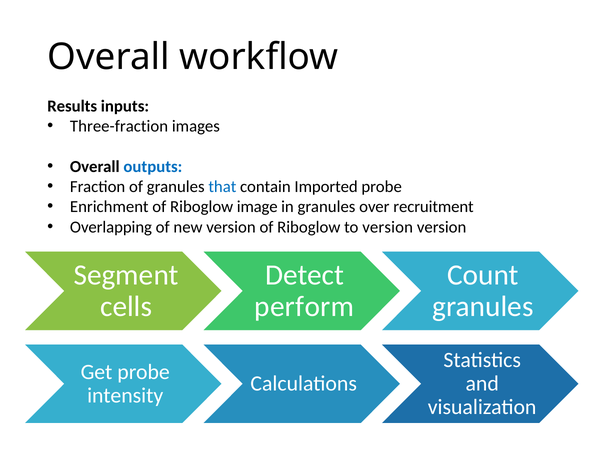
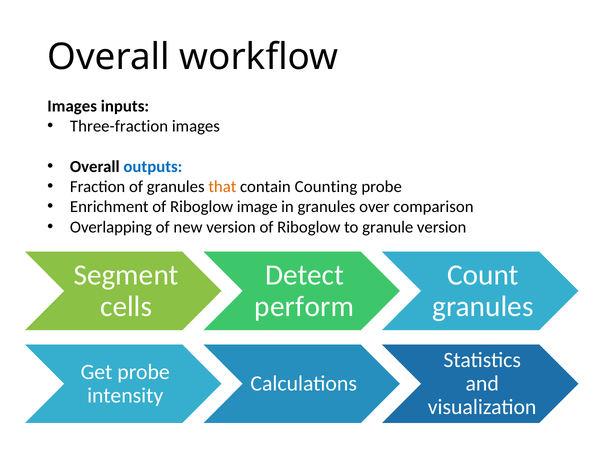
Results: Results -> Images (72, 106)
that colour: blue -> orange (222, 186)
Imported: Imported -> Counting (326, 186)
recruitment: recruitment -> comparison (433, 206)
to version: version -> granule (388, 227)
